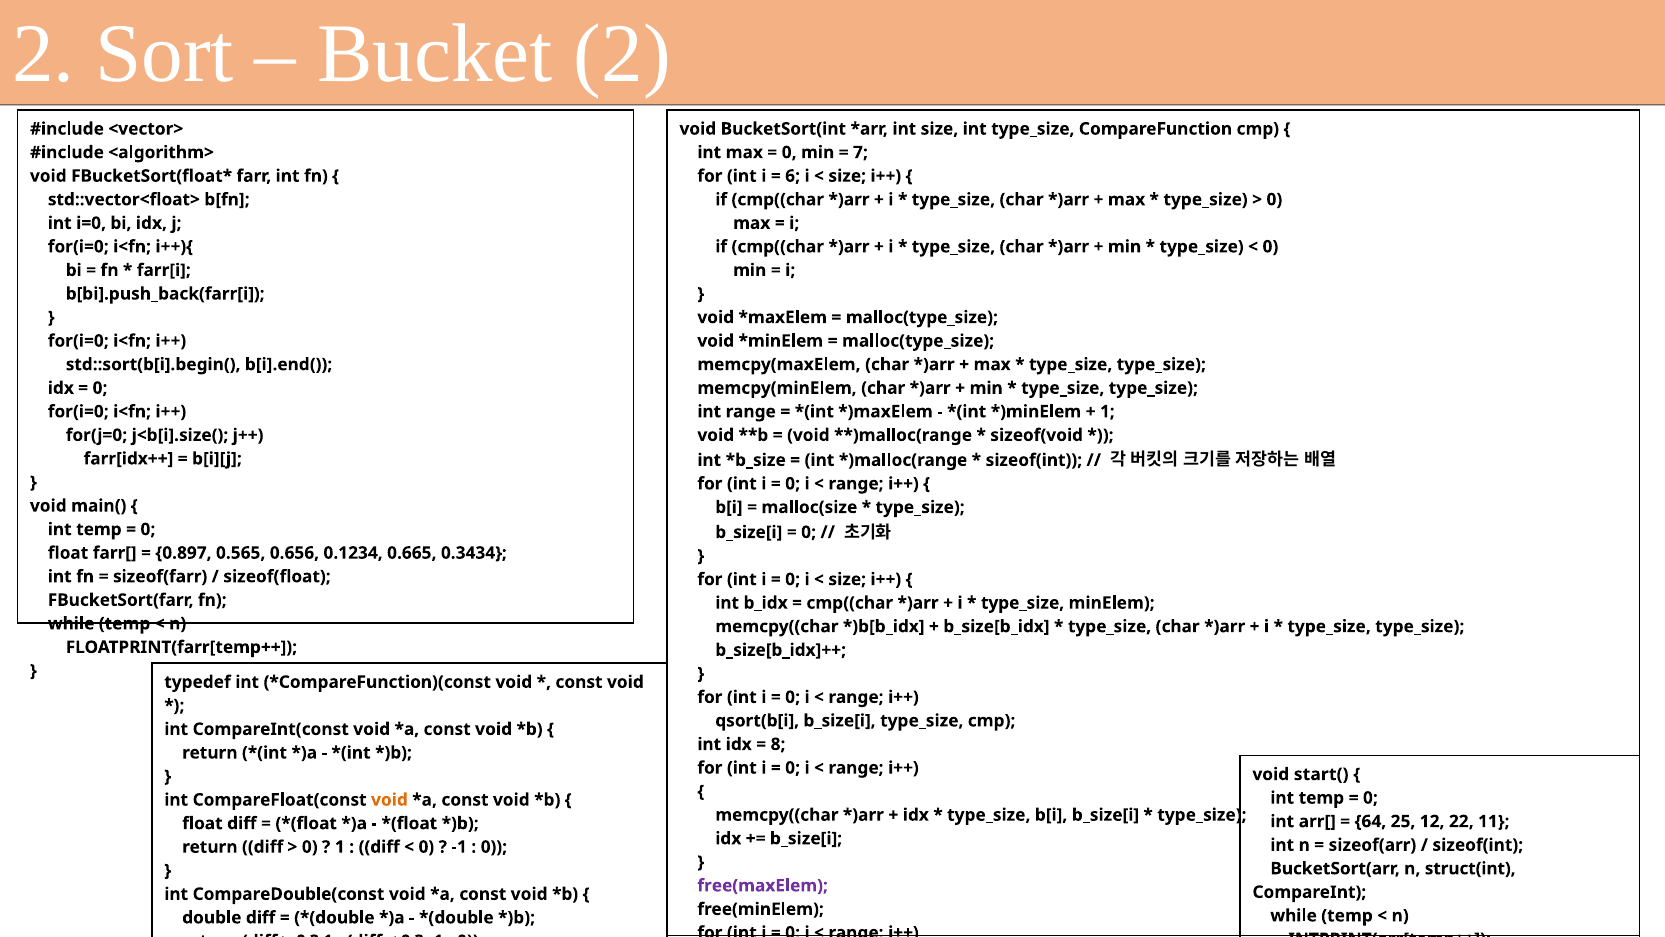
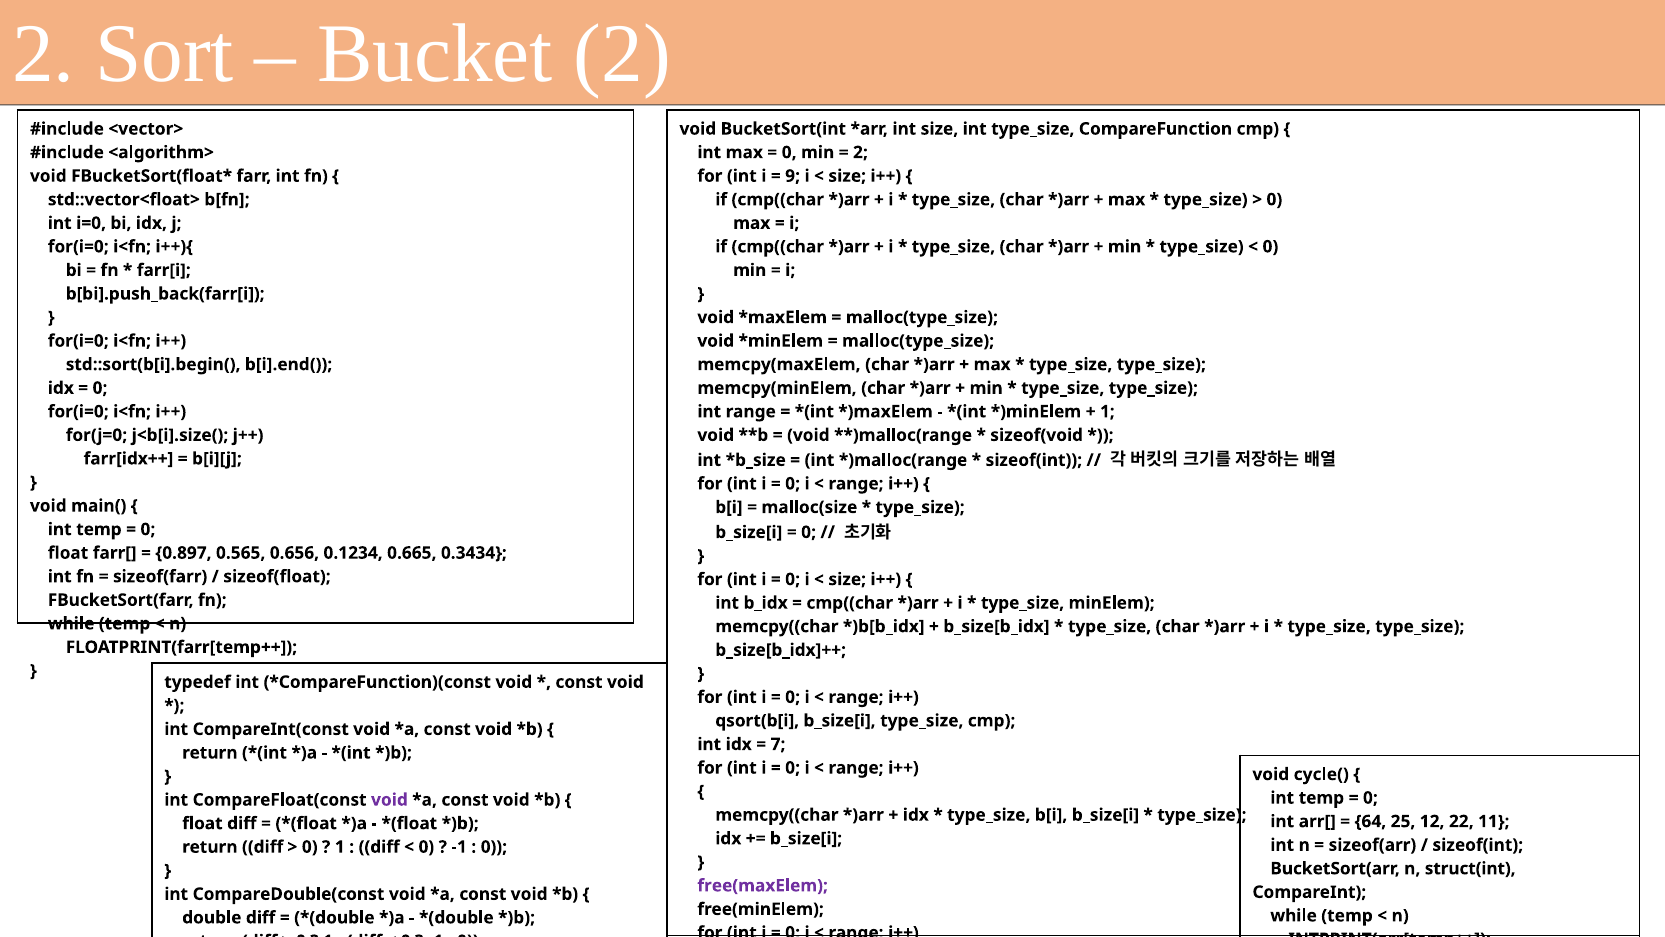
7: 7 -> 2 (860, 152)
6: 6 -> 9 (793, 176)
8: 8 -> 7 (778, 744)
start(: start( -> cycle( (1321, 774)
void colour: orange -> purple (389, 800)
